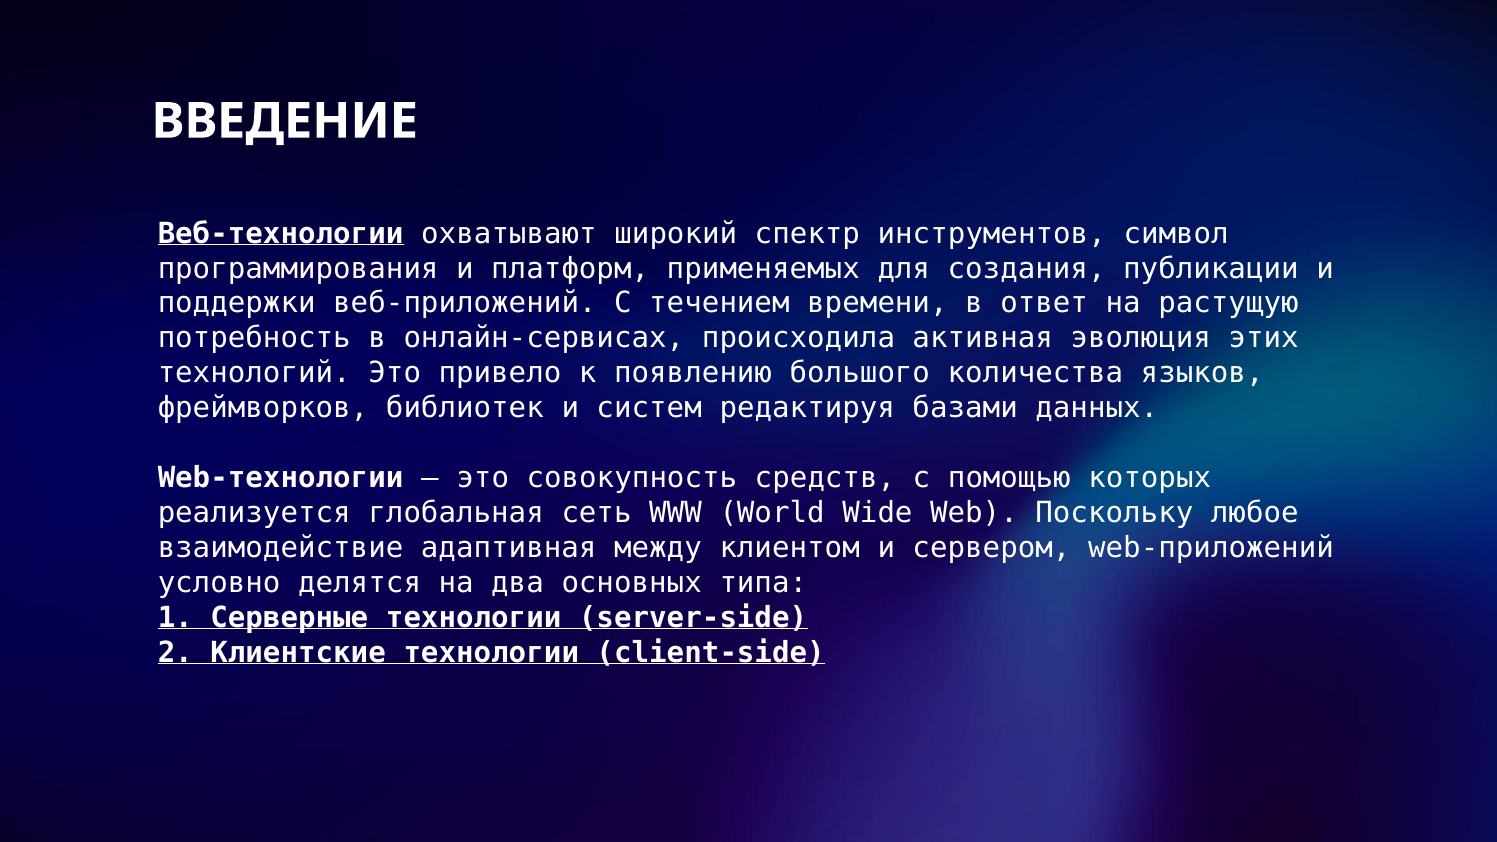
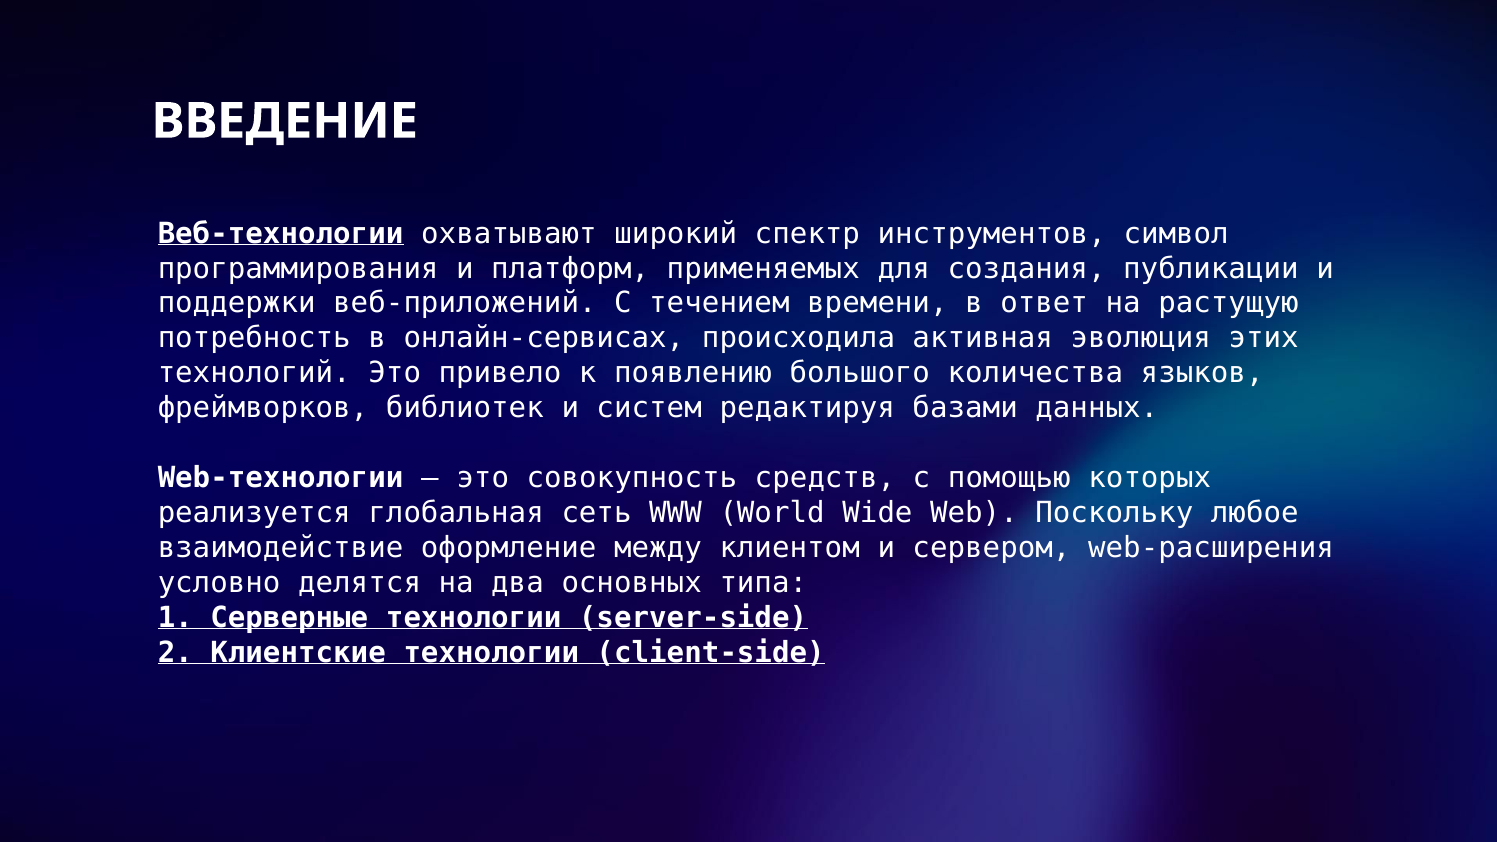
адаптивная: адаптивная -> оформление (509, 548)
web-приложений: web-приложений -> web-расширения (1211, 548)
